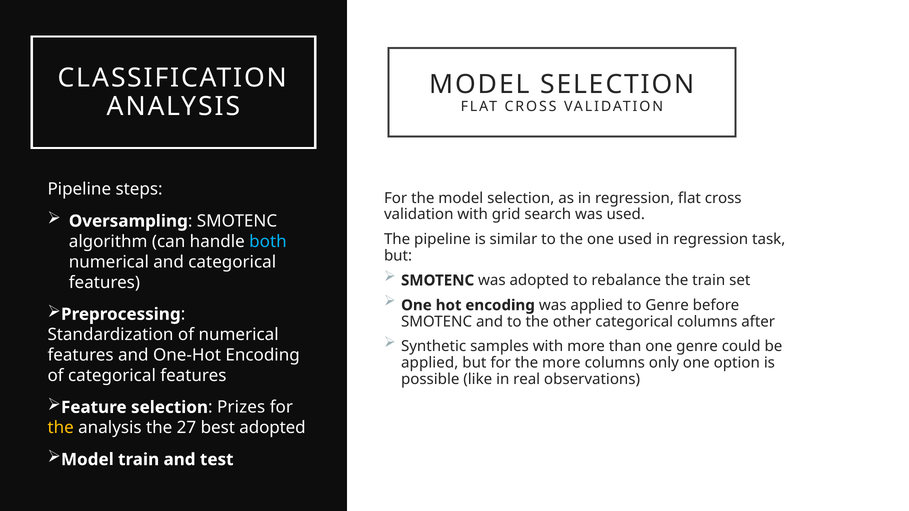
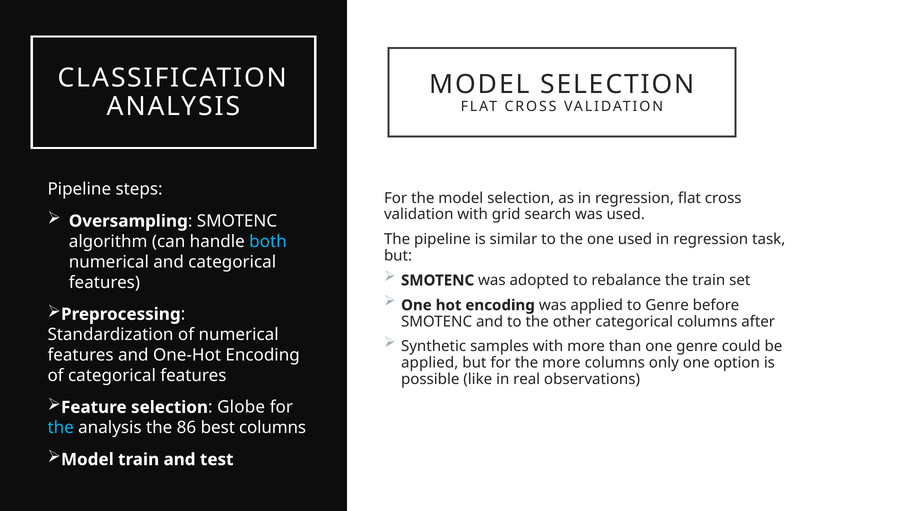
Prizes: Prizes -> Globe (241, 408)
the colour: yellow -> light blue (61, 428)
27: 27 -> 86 (186, 428)
best adopted: adopted -> columns (273, 428)
